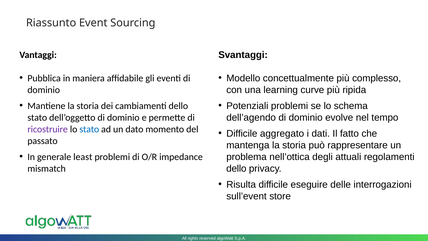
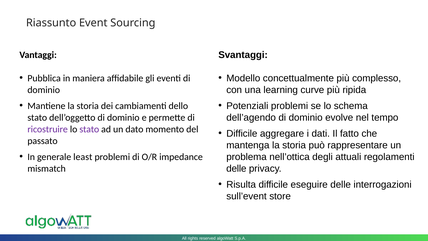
stato colour: blue -> purple (89, 129)
aggregato: aggregato -> aggregare (282, 134)
dello: dello -> delle (236, 168)
